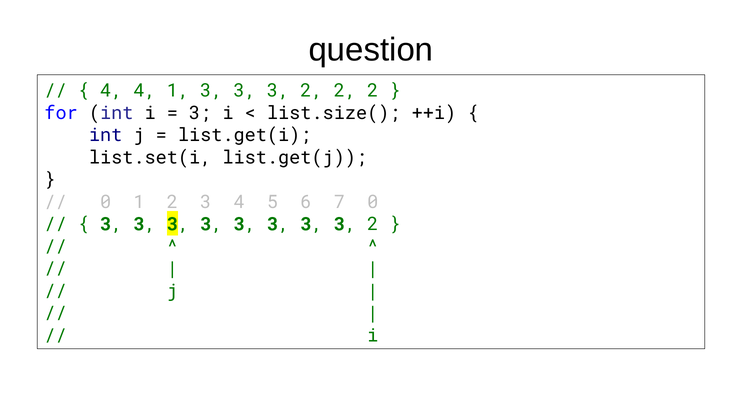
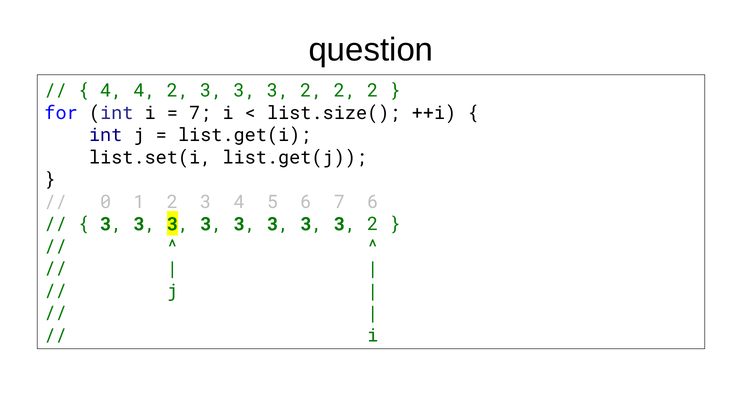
4 1: 1 -> 2 (178, 91)
3: 3 -> 7 (200, 113)
7 0: 0 -> 6 (373, 202)
